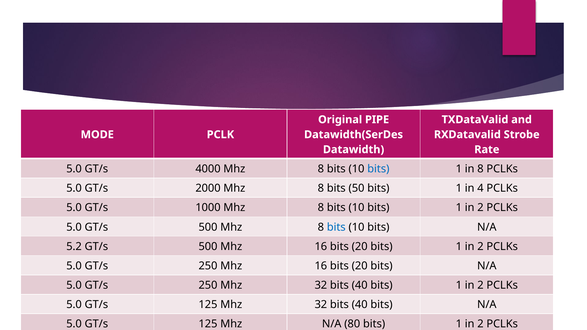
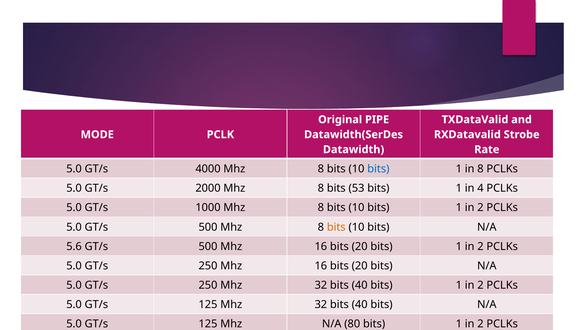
50: 50 -> 53 (356, 188)
bits colour: blue -> orange (336, 227)
5.2: 5.2 -> 5.6 (74, 247)
